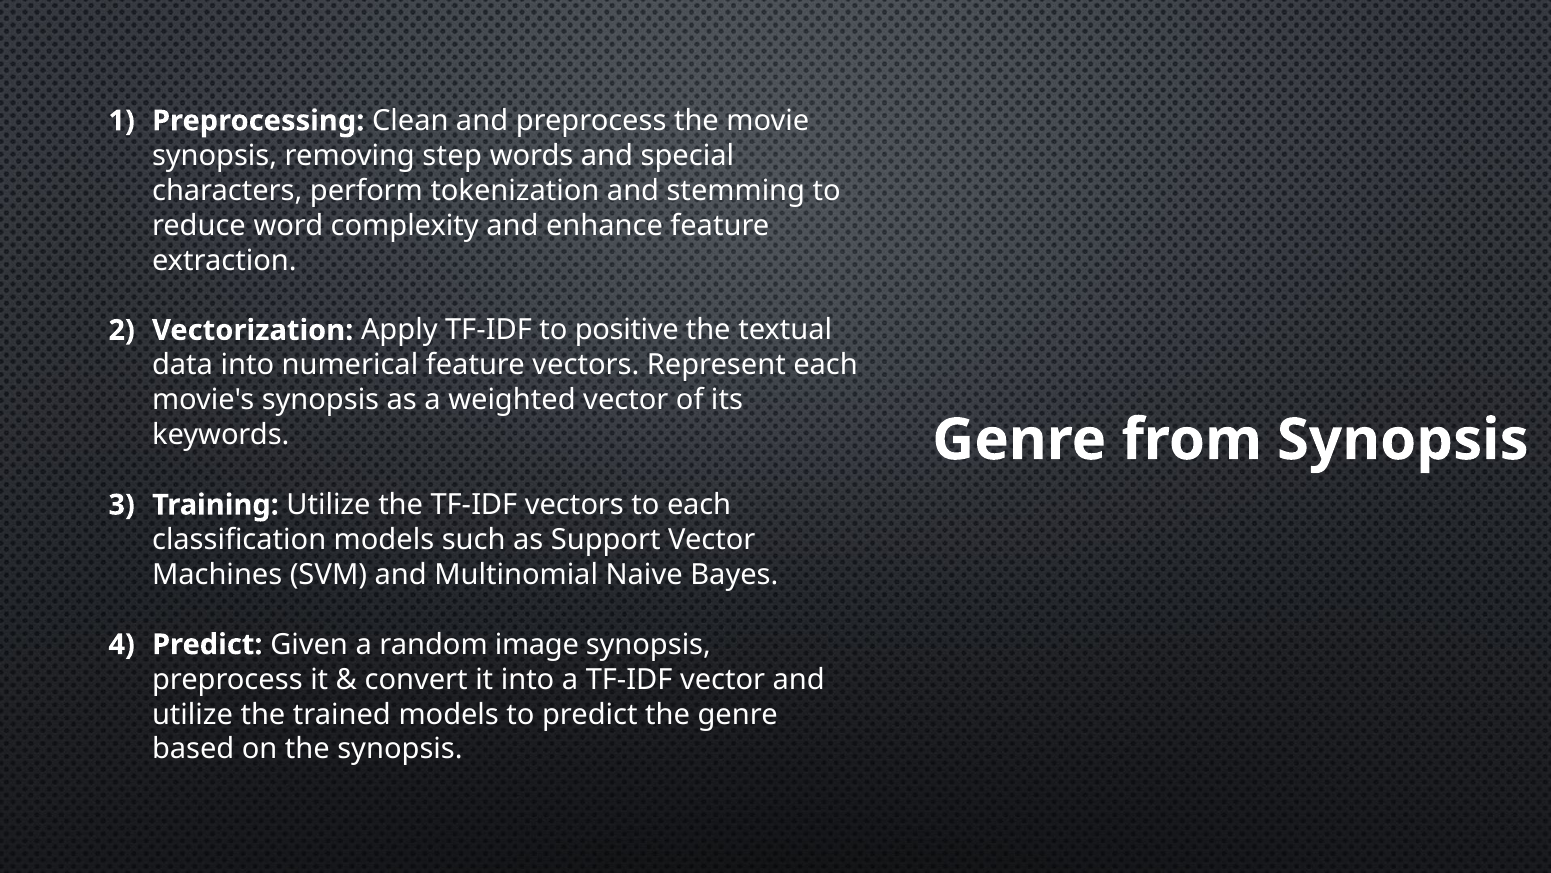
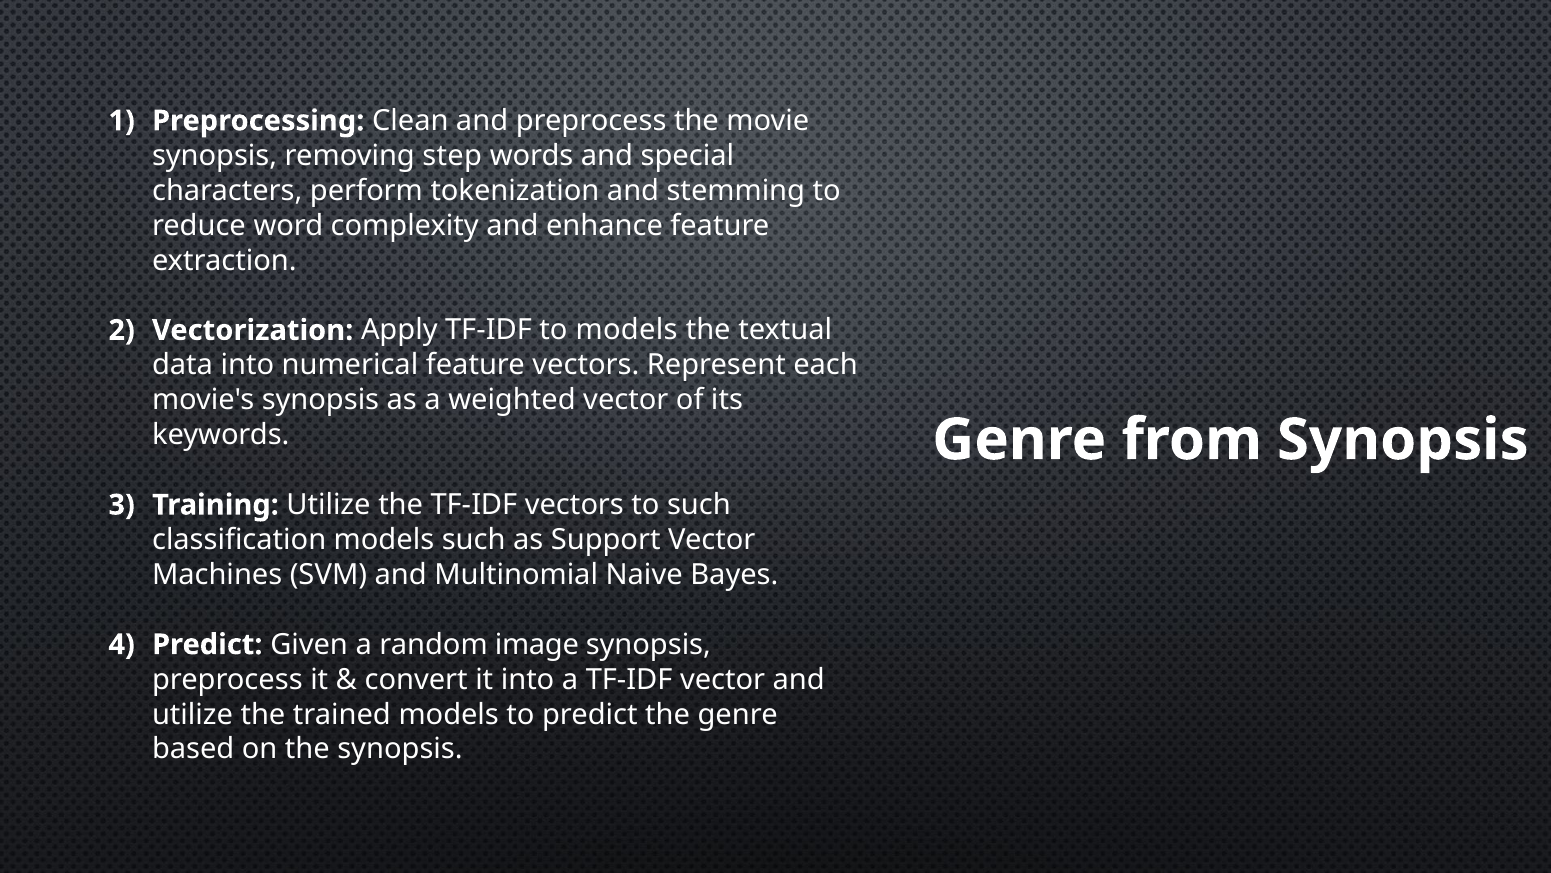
to positive: positive -> models (627, 330)
to each: each -> such (699, 505)
